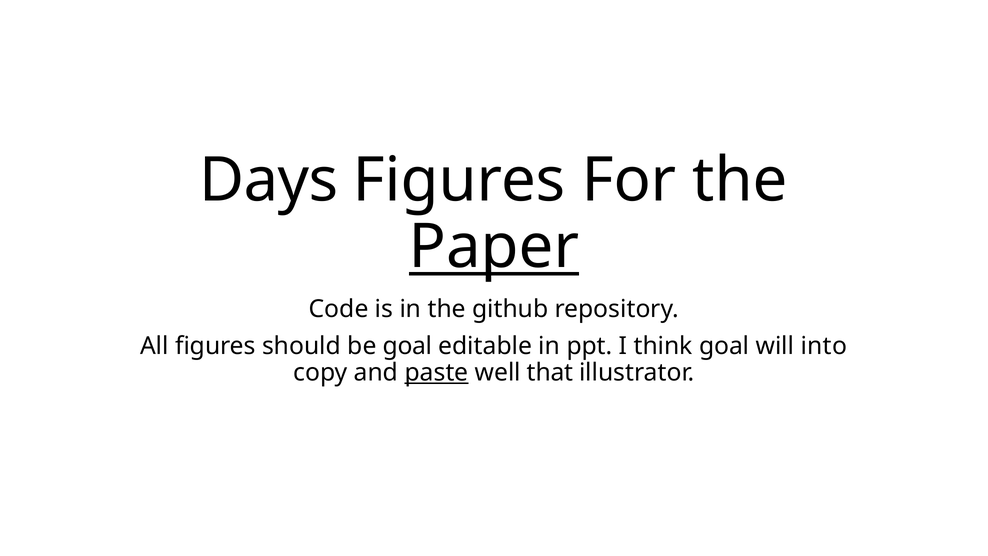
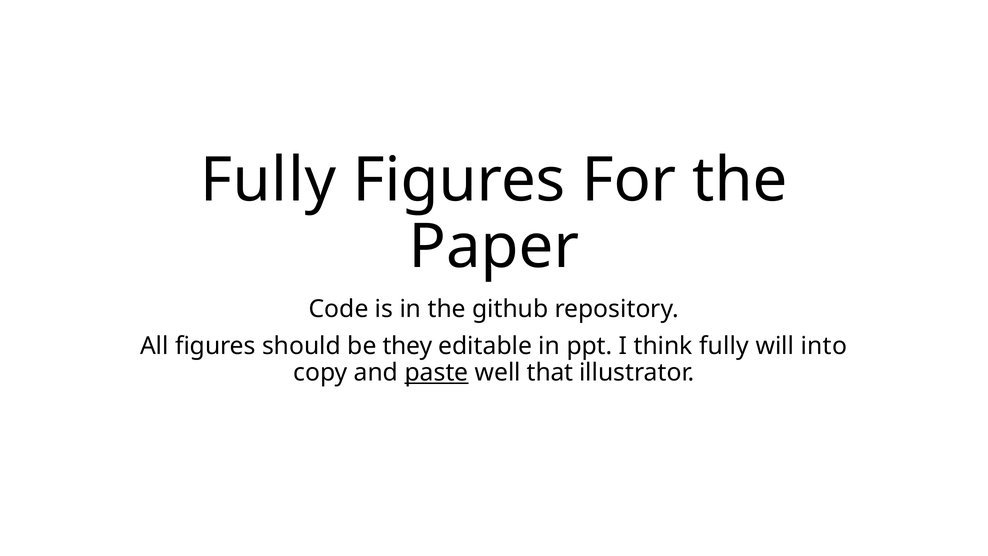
Days: Days -> Fully (268, 180)
Paper underline: present -> none (494, 247)
be goal: goal -> they (408, 346)
think goal: goal -> fully (724, 346)
